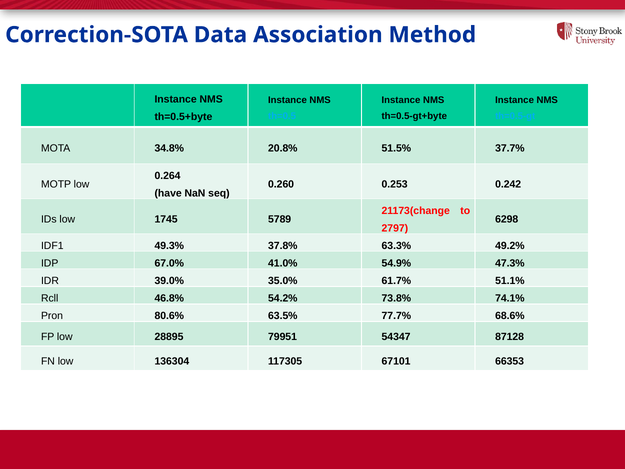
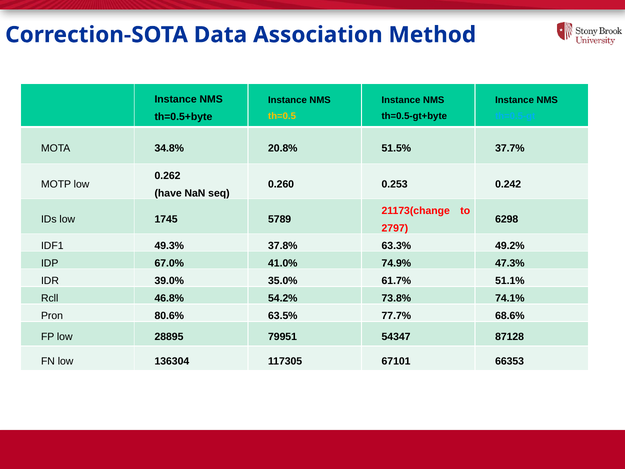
th=0.5 colour: light blue -> yellow (282, 116)
0.264: 0.264 -> 0.262 (168, 176)
54.9%: 54.9% -> 74.9% (396, 263)
